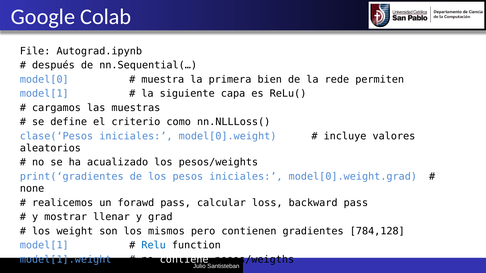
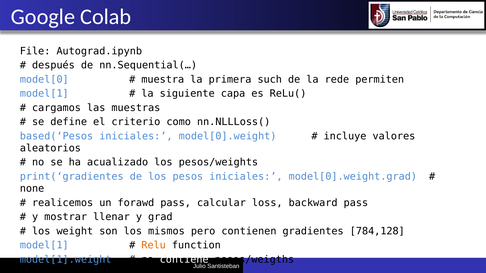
bien: bien -> such (270, 79)
clase(‘Pesos: clase(‘Pesos -> based(‘Pesos (56, 136)
Relu colour: blue -> orange (154, 246)
